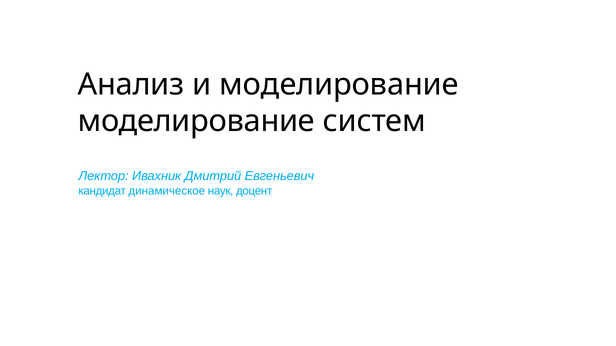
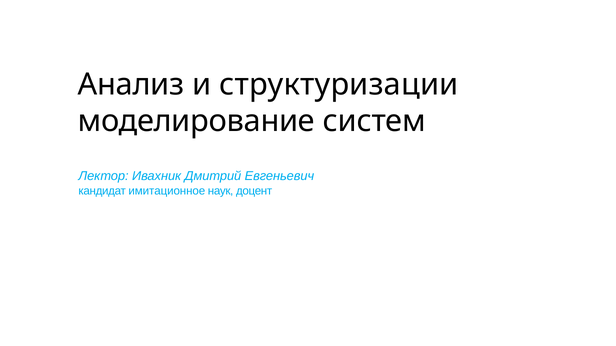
и моделирование: моделирование -> структуризации (339, 84)
динамическое: динамическое -> имитационное (167, 191)
